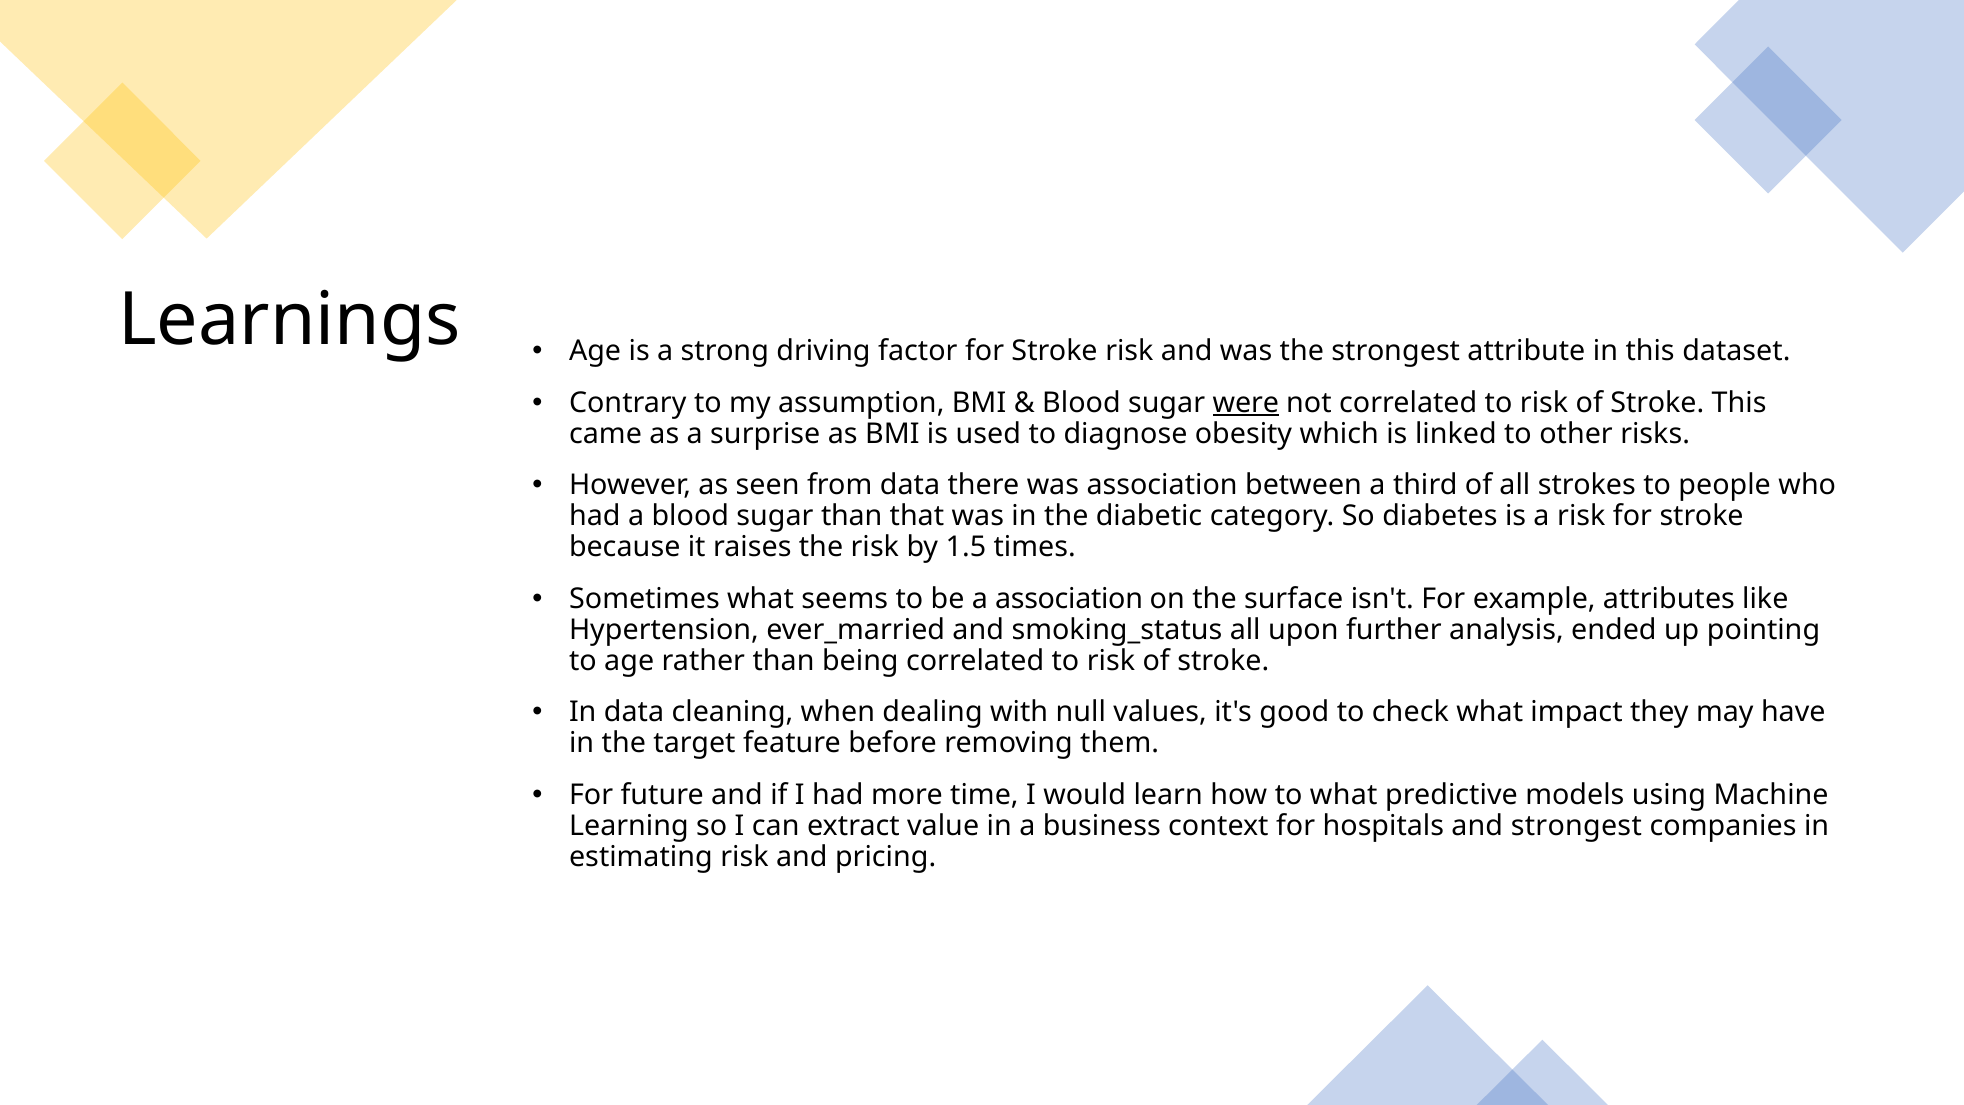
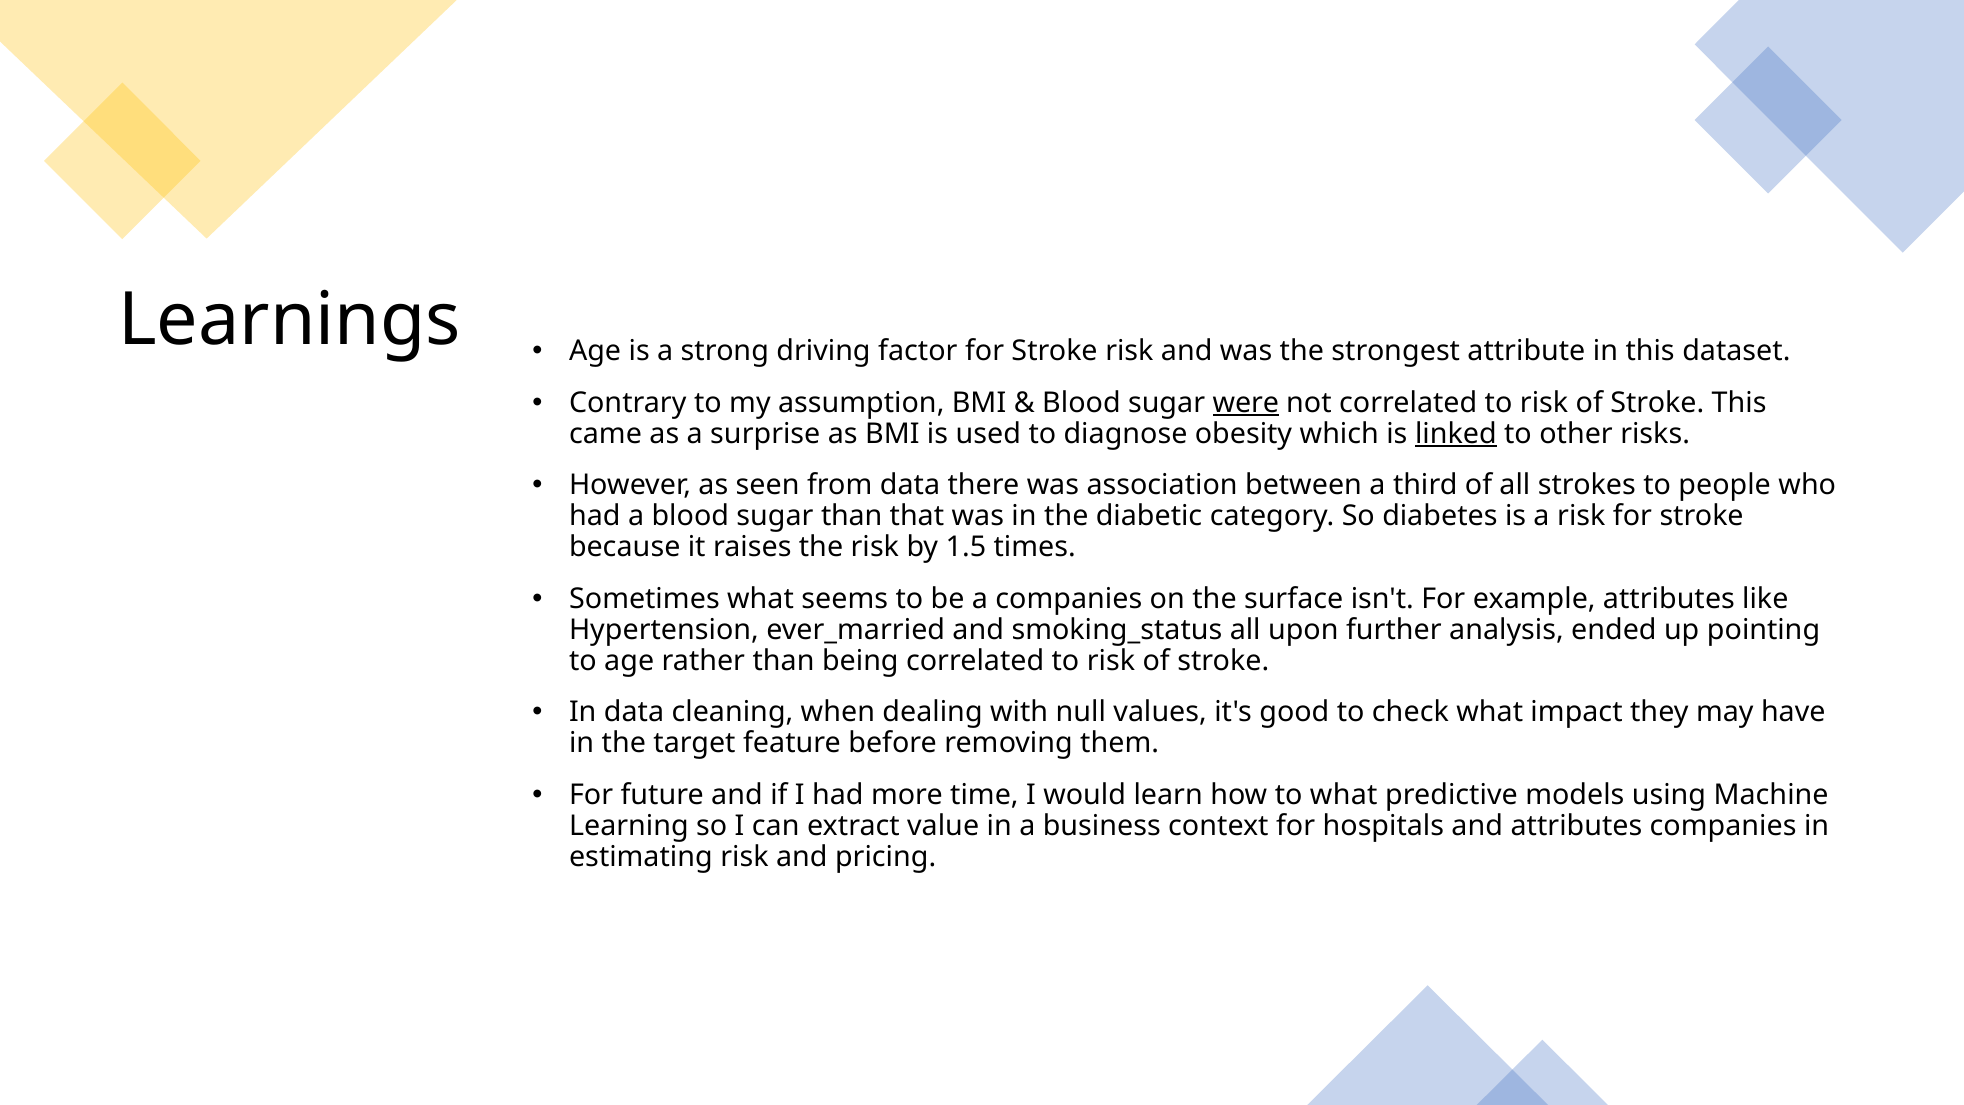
linked underline: none -> present (1456, 434)
a association: association -> companies (1069, 599)
and strongest: strongest -> attributes (1576, 826)
